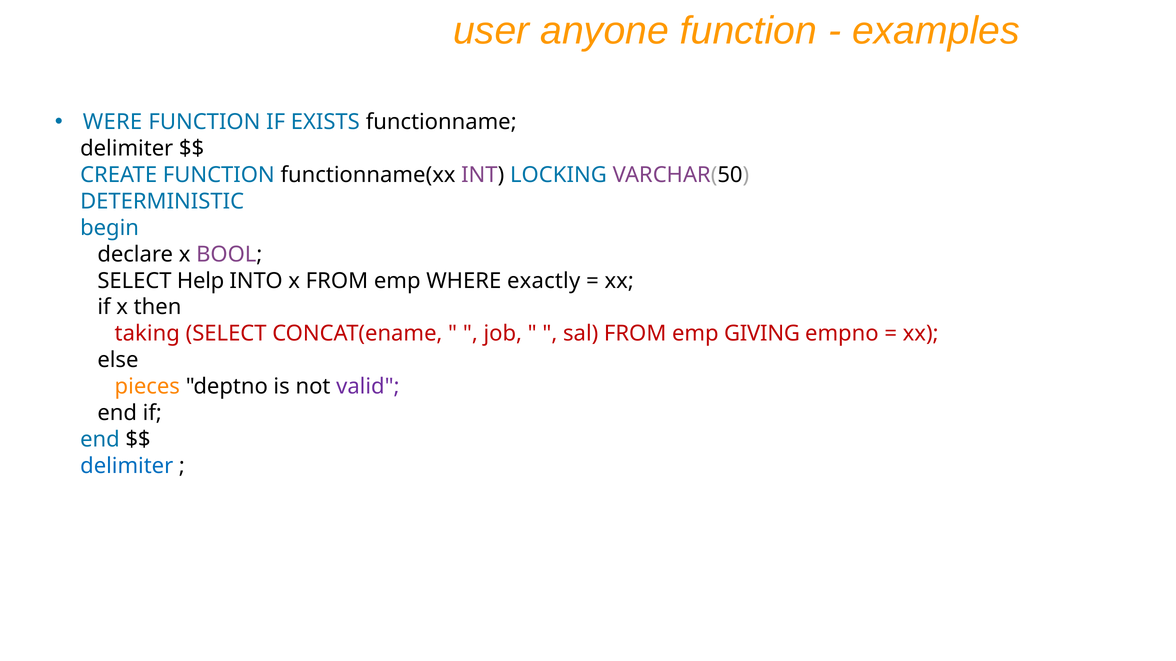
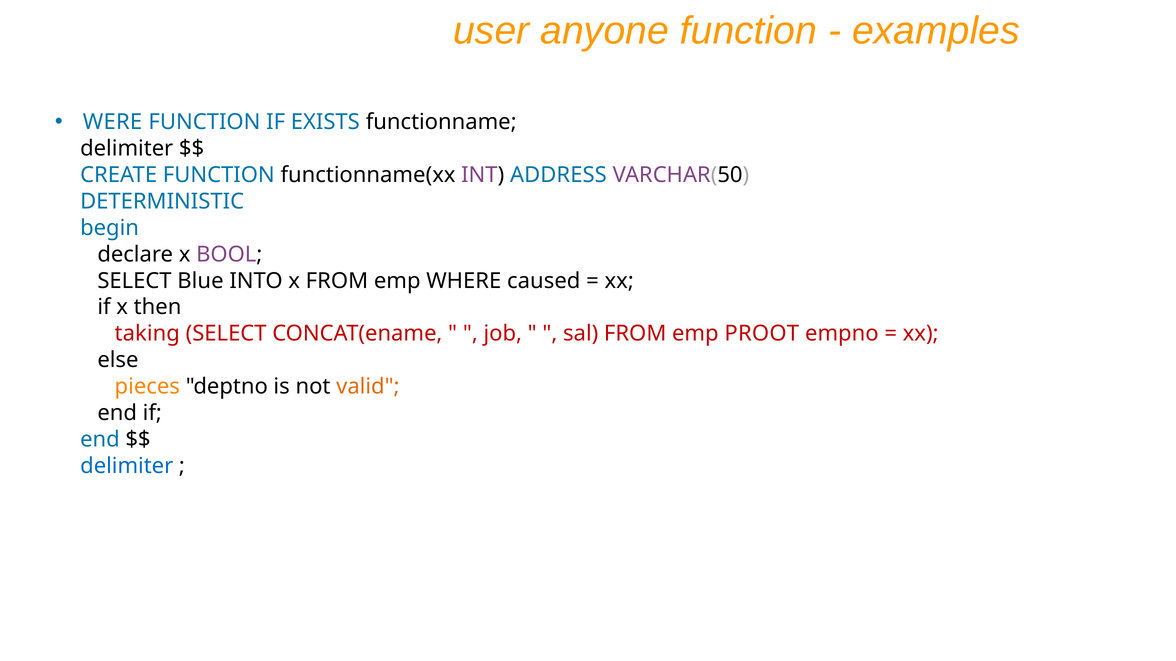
LOCKING: LOCKING -> ADDRESS (558, 175)
Help: Help -> Blue (200, 281)
exactly: exactly -> caused (544, 281)
GIVING: GIVING -> PROOT (762, 334)
valid colour: purple -> orange (368, 387)
